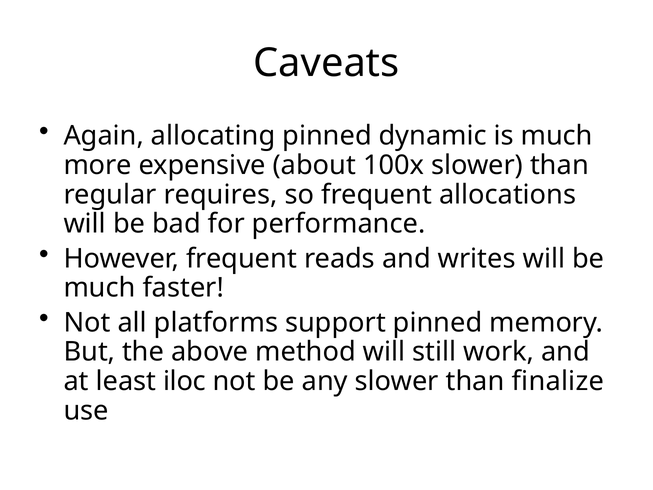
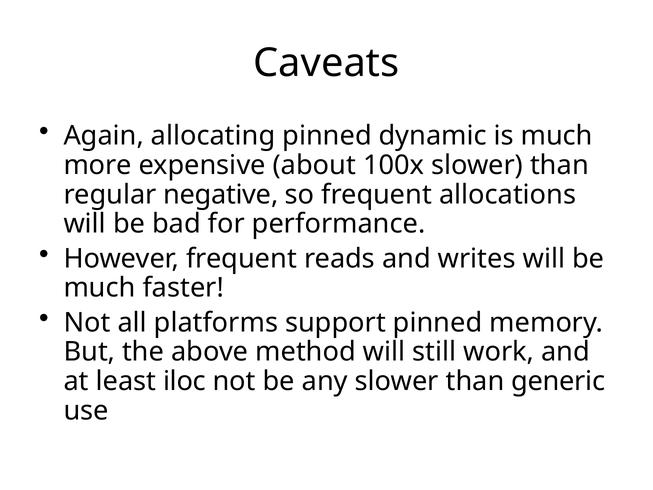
requires: requires -> negative (221, 194)
finalize: finalize -> generic (558, 381)
